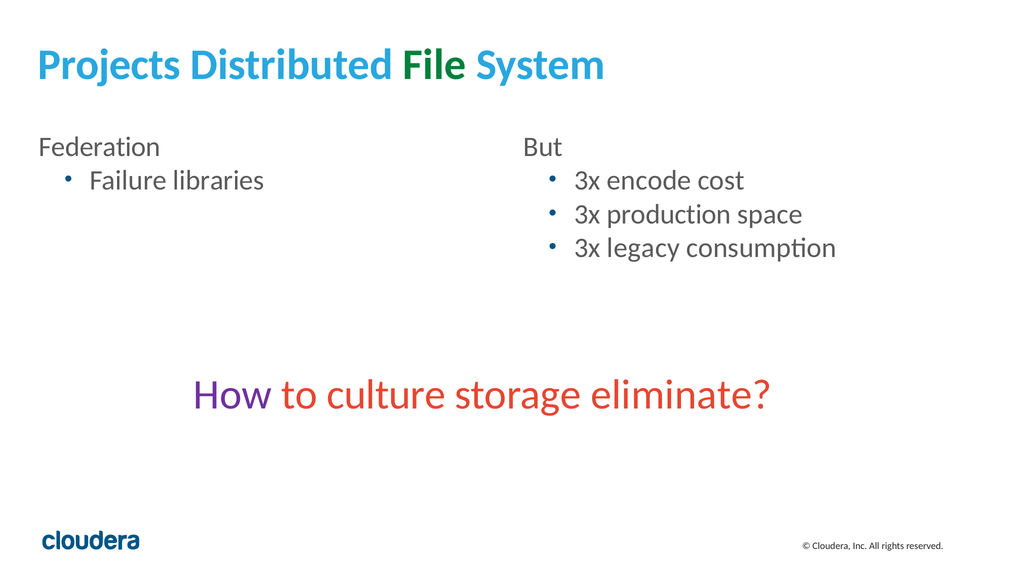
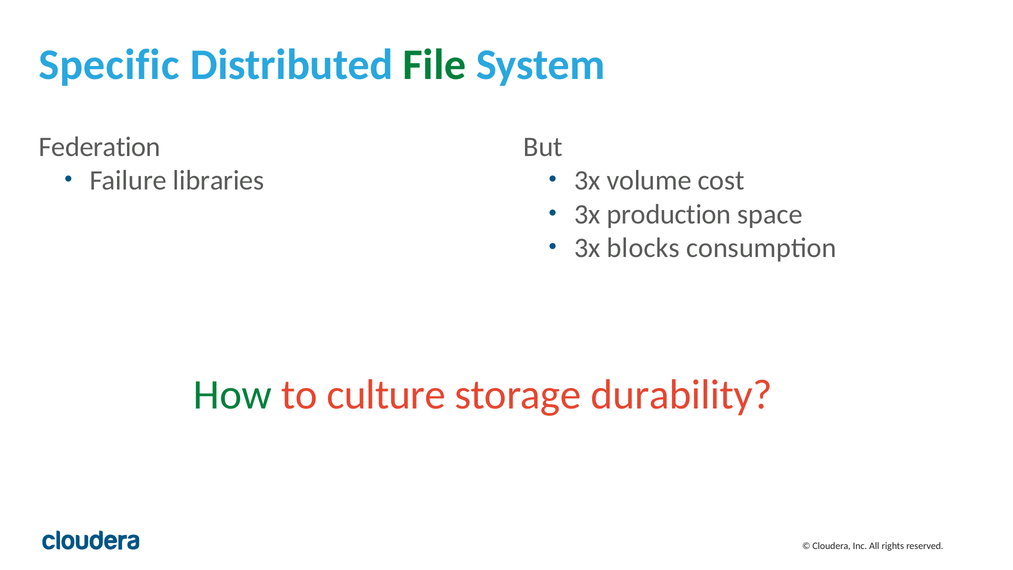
Projects: Projects -> Specific (109, 65)
encode: encode -> volume (649, 181)
legacy: legacy -> blocks (643, 248)
How colour: purple -> green (233, 395)
eliminate: eliminate -> durability (681, 395)
